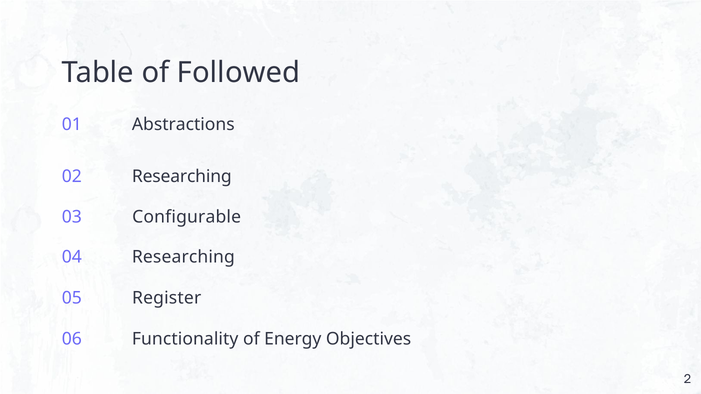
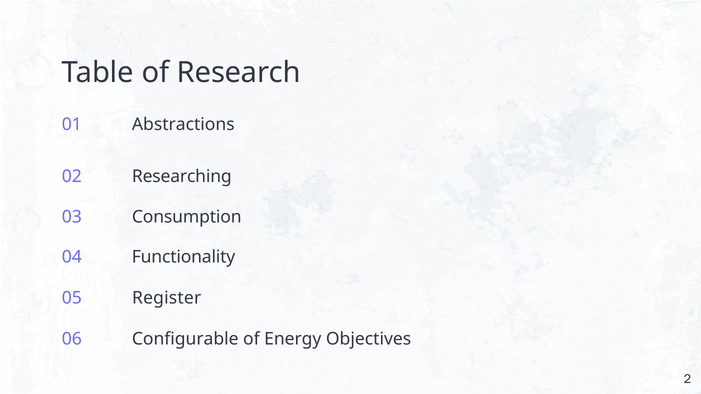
Followed: Followed -> Research (239, 73)
Configurable: Configurable -> Consumption (187, 217)
04 Researching: Researching -> Functionality (184, 257)
Functionality: Functionality -> Configurable (185, 339)
